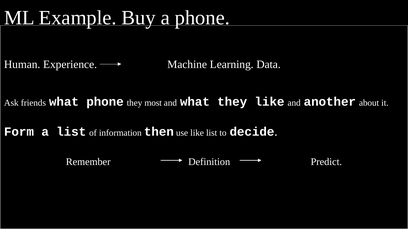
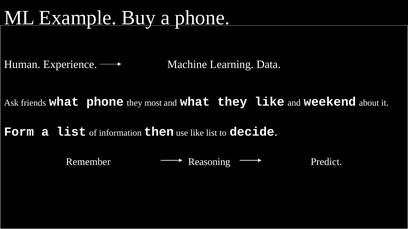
another: another -> weekend (330, 102)
Definition: Definition -> Reasoning (209, 162)
